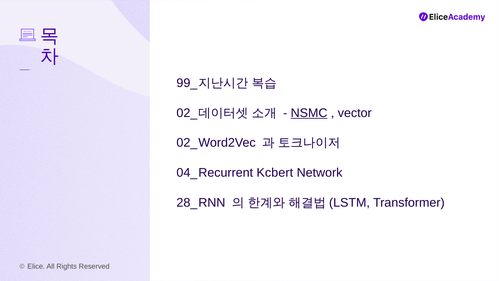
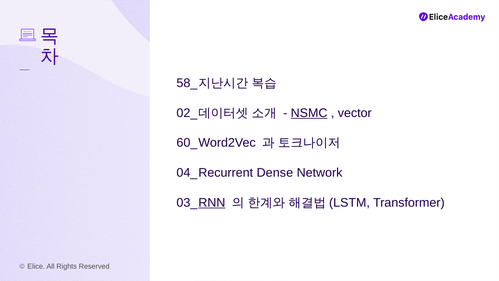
99_: 99_ -> 58_ (187, 83)
02_: 02_ -> 60_ (187, 143)
Kcbert: Kcbert -> Dense (275, 173)
28_: 28_ -> 03_ (187, 203)
RNN underline: none -> present (212, 203)
